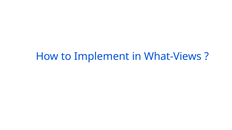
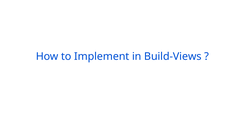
What-Views: What-Views -> Build-Views (173, 57)
